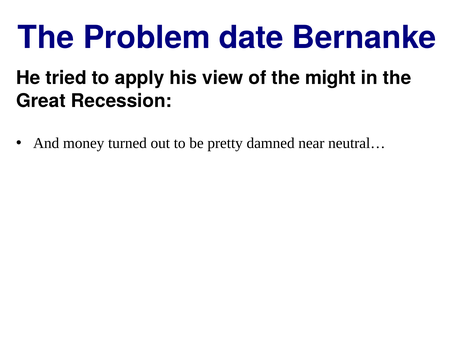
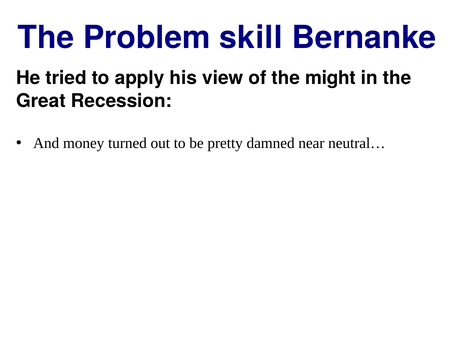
date: date -> skill (251, 38)
